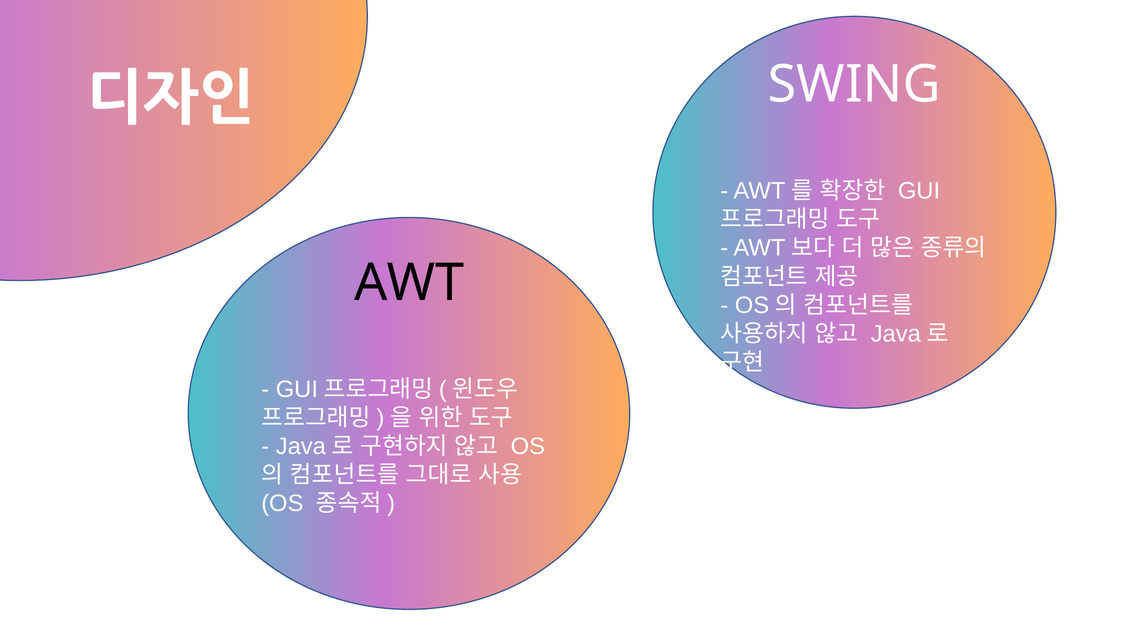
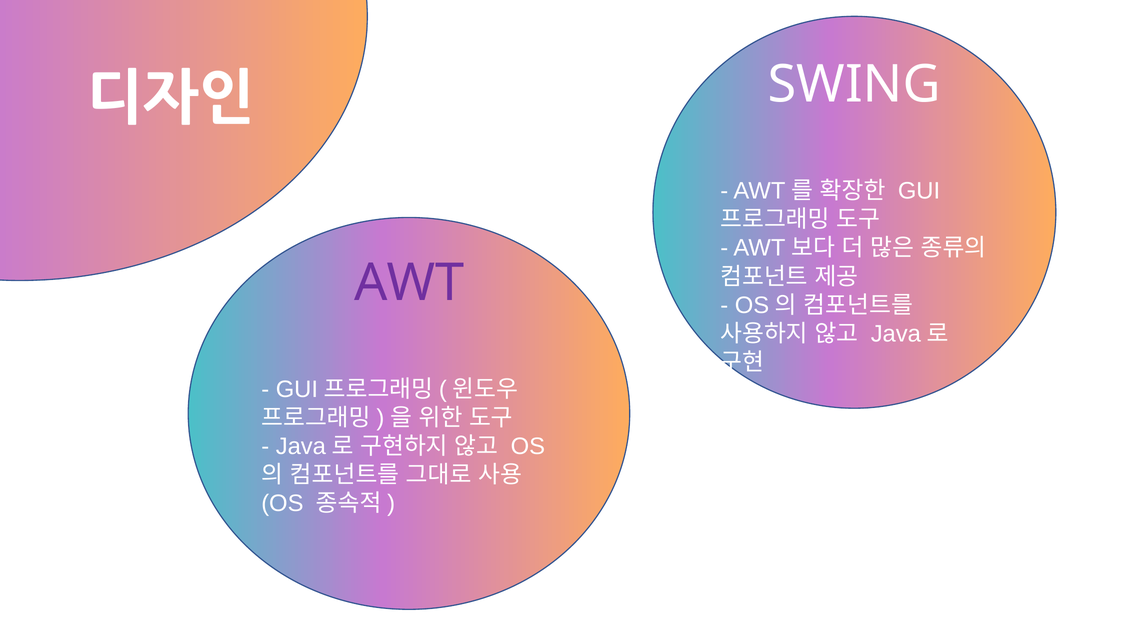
AWT colour: black -> purple (409, 283)
